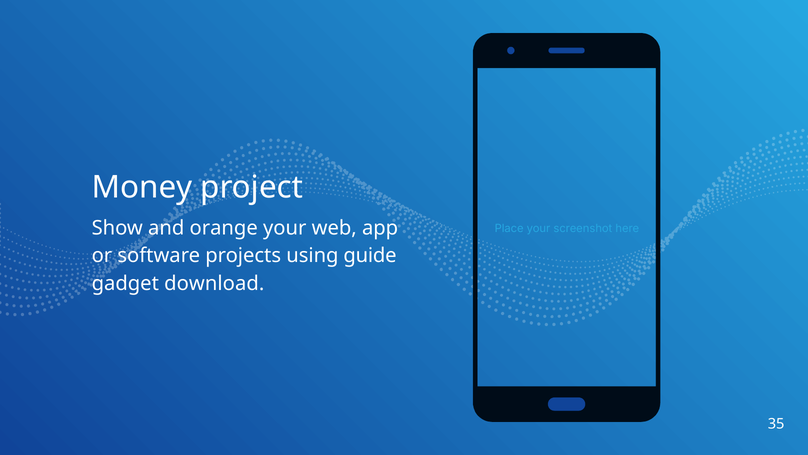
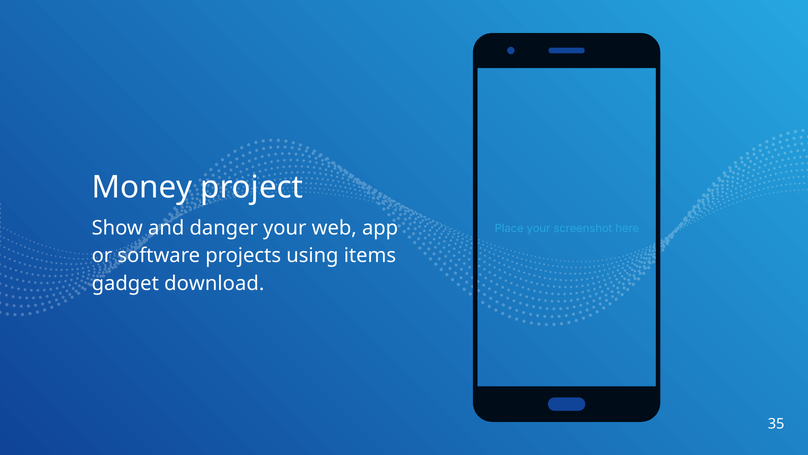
orange: orange -> danger (224, 228)
guide: guide -> items (370, 256)
